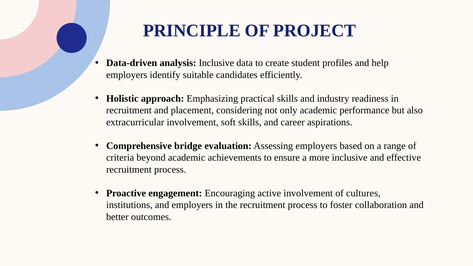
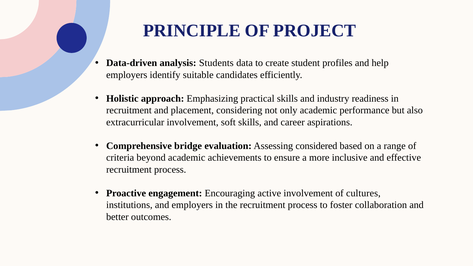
analysis Inclusive: Inclusive -> Students (216, 63)
Assessing employers: employers -> considered (316, 146)
